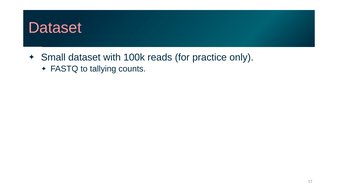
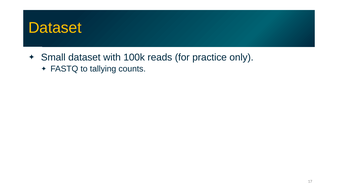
Dataset colour: pink -> yellow (55, 28)
